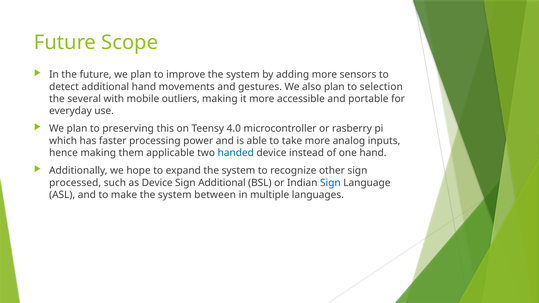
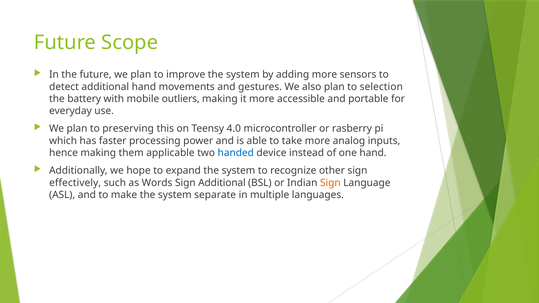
several: several -> battery (84, 99)
processed: processed -> effectively (75, 183)
as Device: Device -> Words (157, 183)
Sign colour: blue -> orange (330, 183)
between: between -> separate (215, 195)
